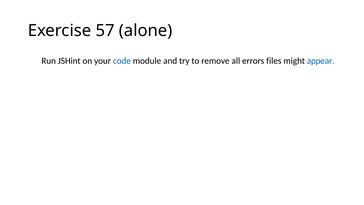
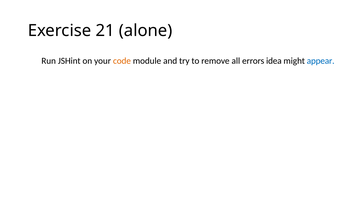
57: 57 -> 21 (105, 31)
code colour: blue -> orange (122, 61)
files: files -> idea (274, 61)
